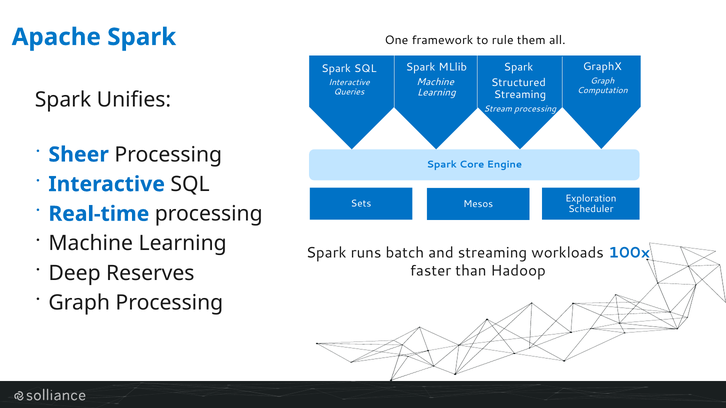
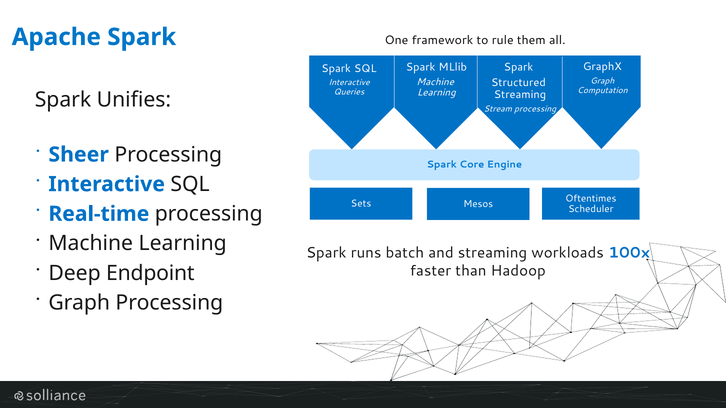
Exploration: Exploration -> Oftentimes (591, 198)
Reserves: Reserves -> Endpoint (150, 273)
